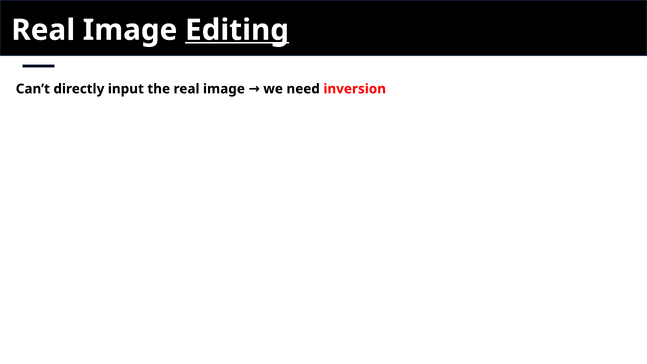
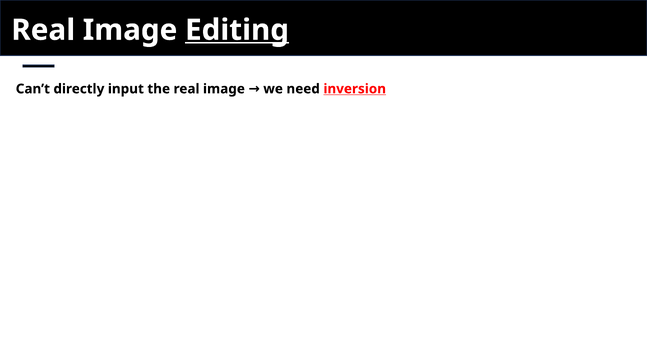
inversion underline: none -> present (355, 89)
